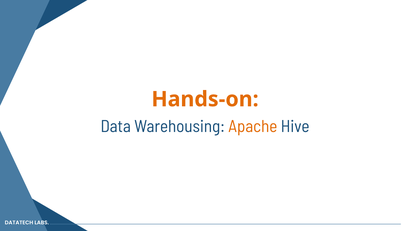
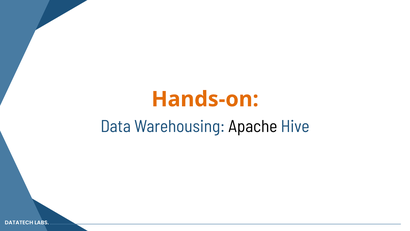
Apache colour: orange -> black (253, 126)
